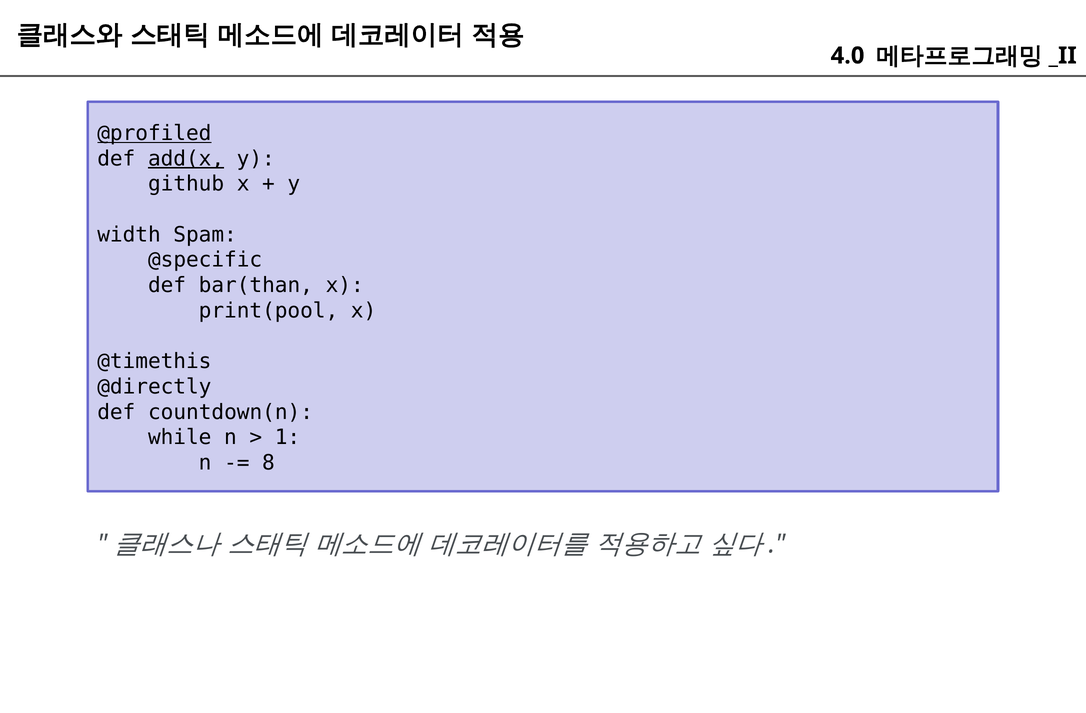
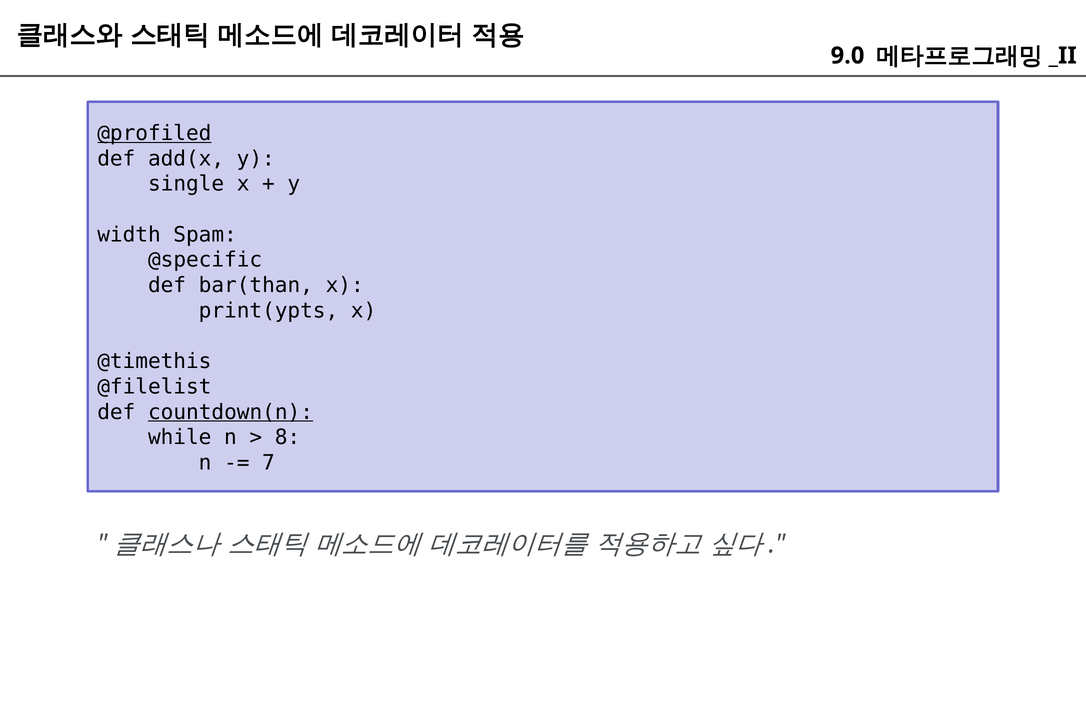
4.0: 4.0 -> 9.0 (848, 56)
add(x underline: present -> none (186, 159)
github: github -> single (186, 184)
print(pool: print(pool -> print(ypts (268, 311)
@directly: @directly -> @filelist (154, 387)
countdown(n underline: none -> present (231, 412)
1: 1 -> 8 (288, 438)
8: 8 -> 7 (268, 463)
